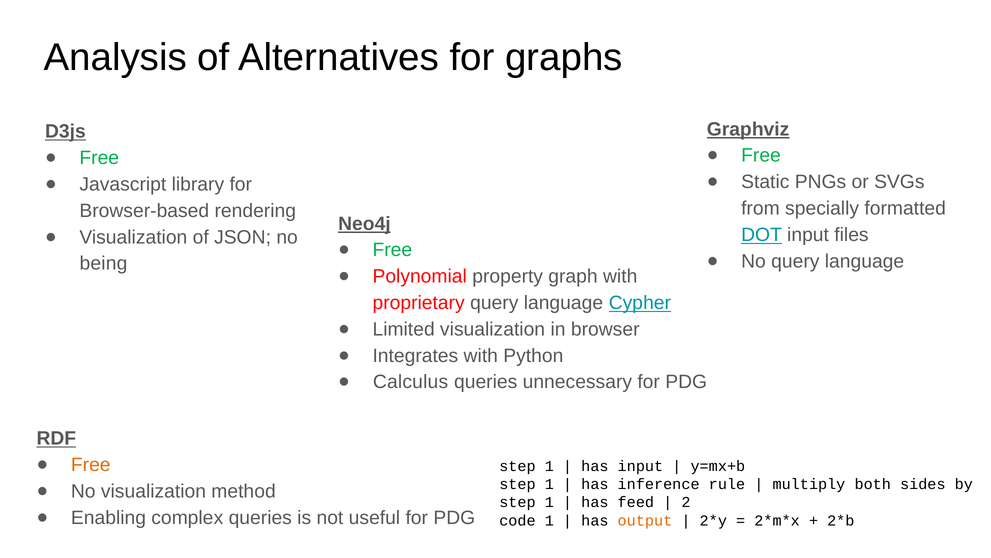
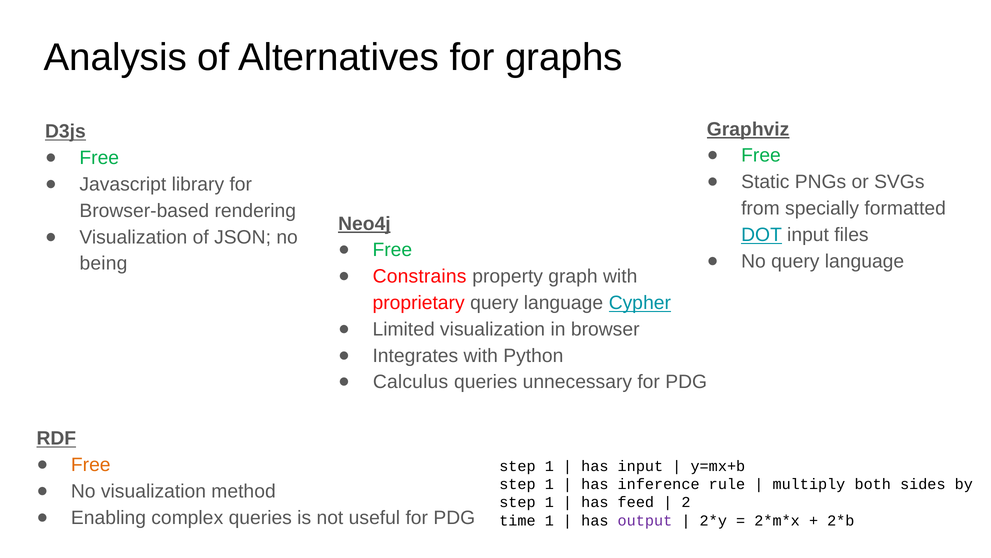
Polynomial: Polynomial -> Constrains (420, 276)
code: code -> time (517, 520)
output colour: orange -> purple (645, 520)
